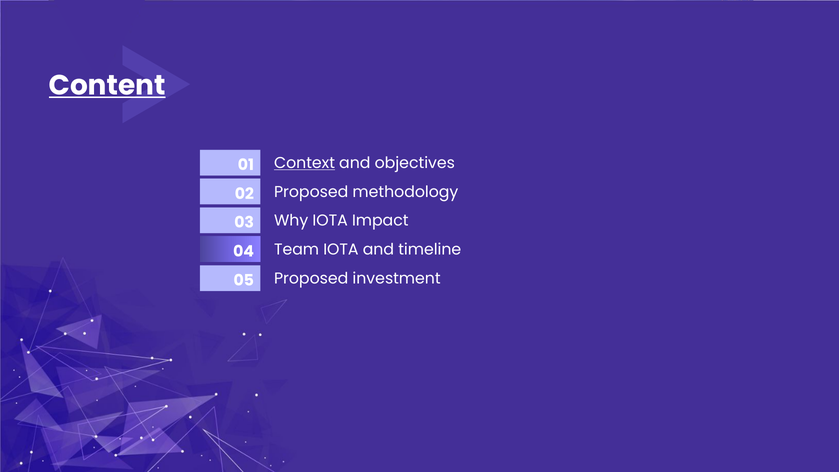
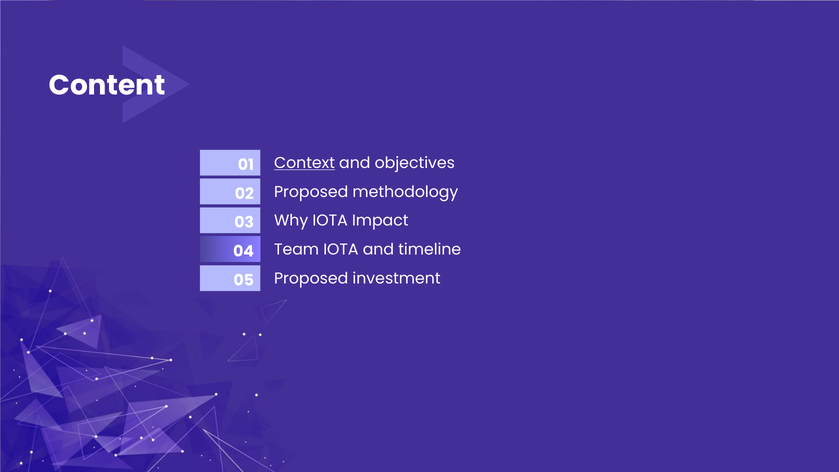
Content underline: present -> none (107, 85)
